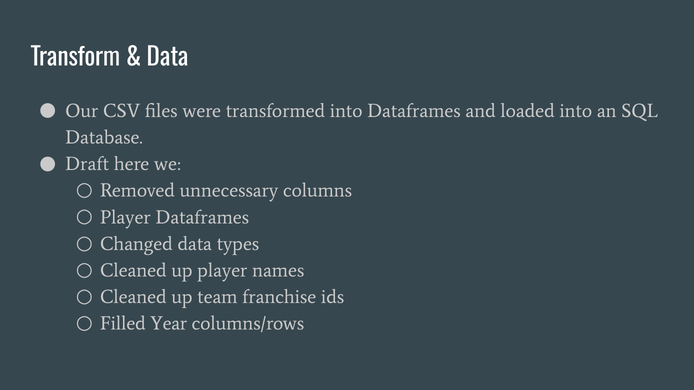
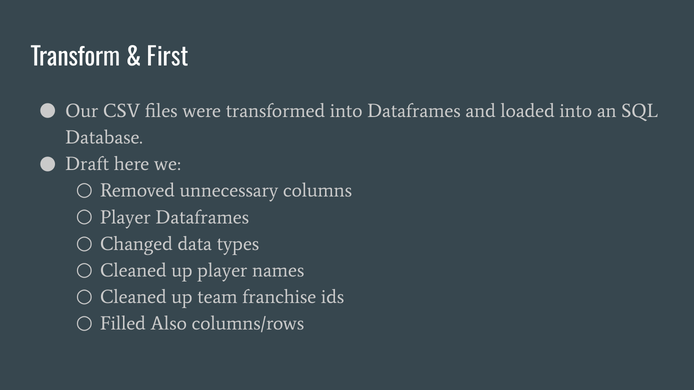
Data: Data -> First (168, 57)
Year: Year -> Also (169, 324)
